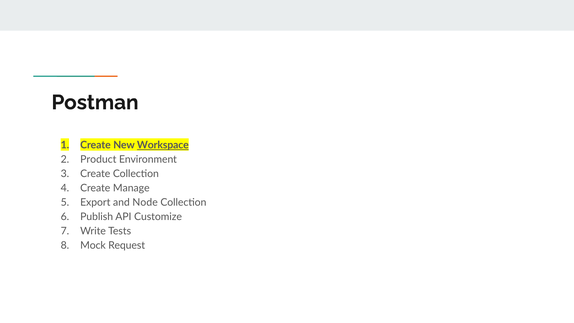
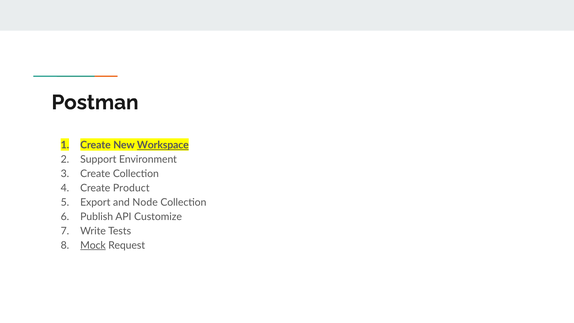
Product: Product -> Support (98, 159)
Manage: Manage -> Product (131, 188)
Mock underline: none -> present (93, 245)
